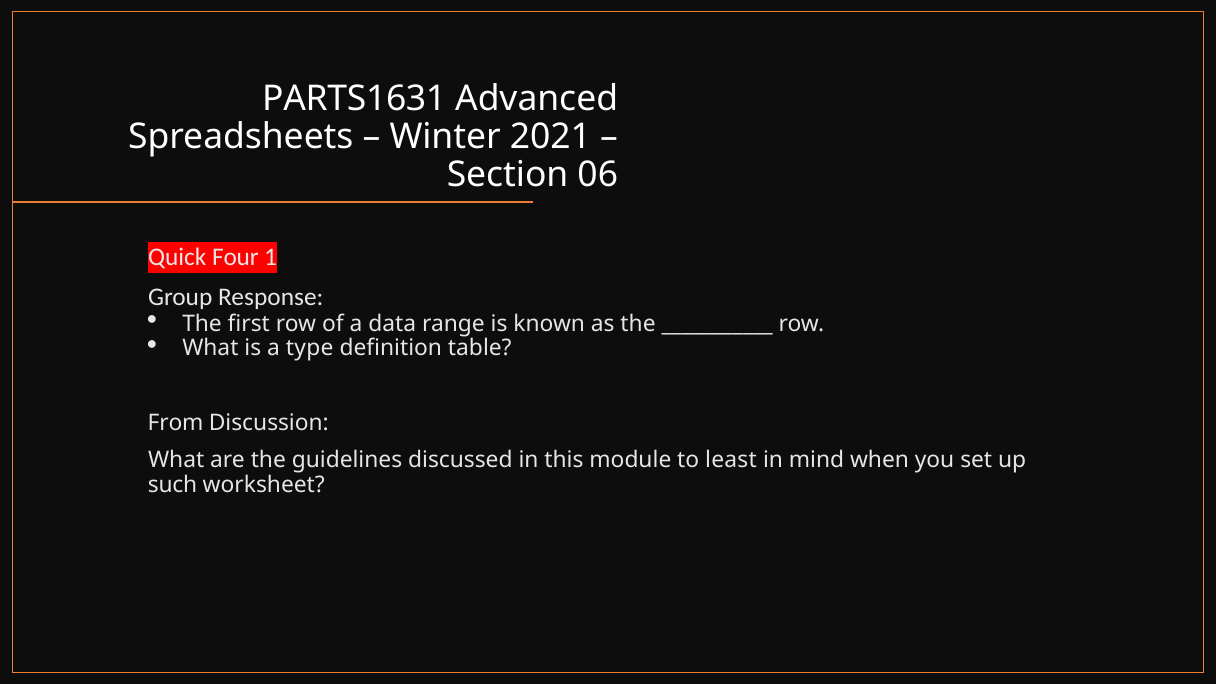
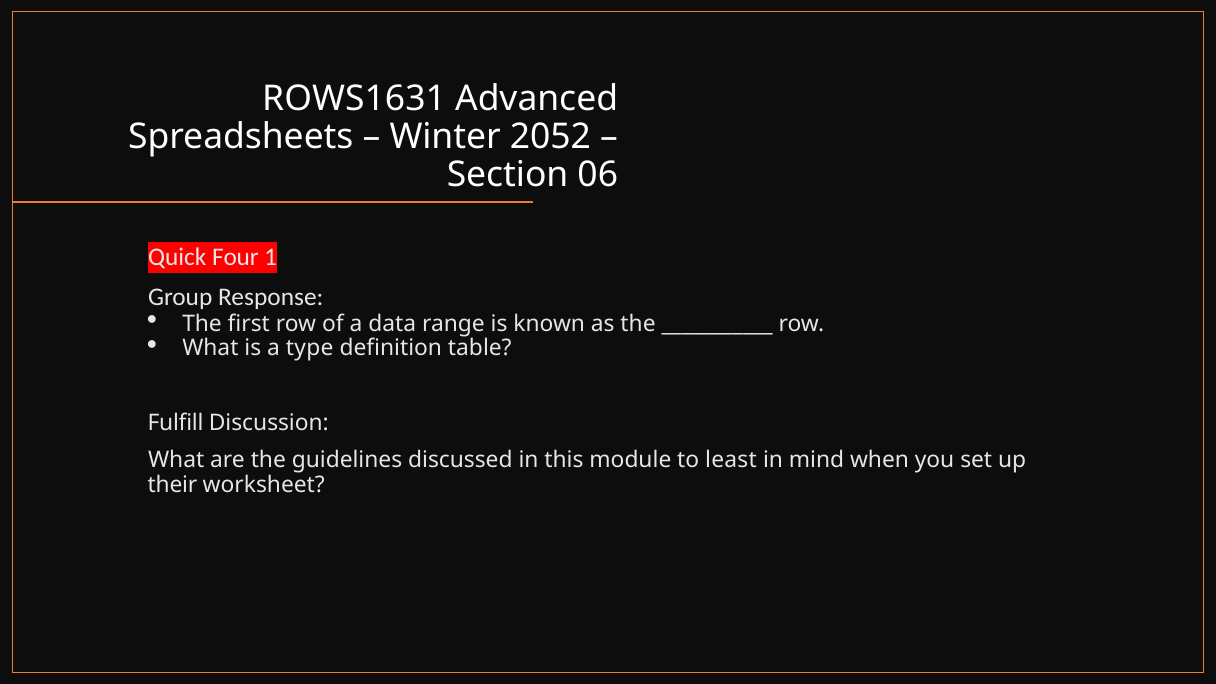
PARTS1631: PARTS1631 -> ROWS1631 (354, 99)
2021: 2021 -> 2052 (550, 137)
From: From -> Fulfill (176, 423)
such: such -> their (173, 485)
